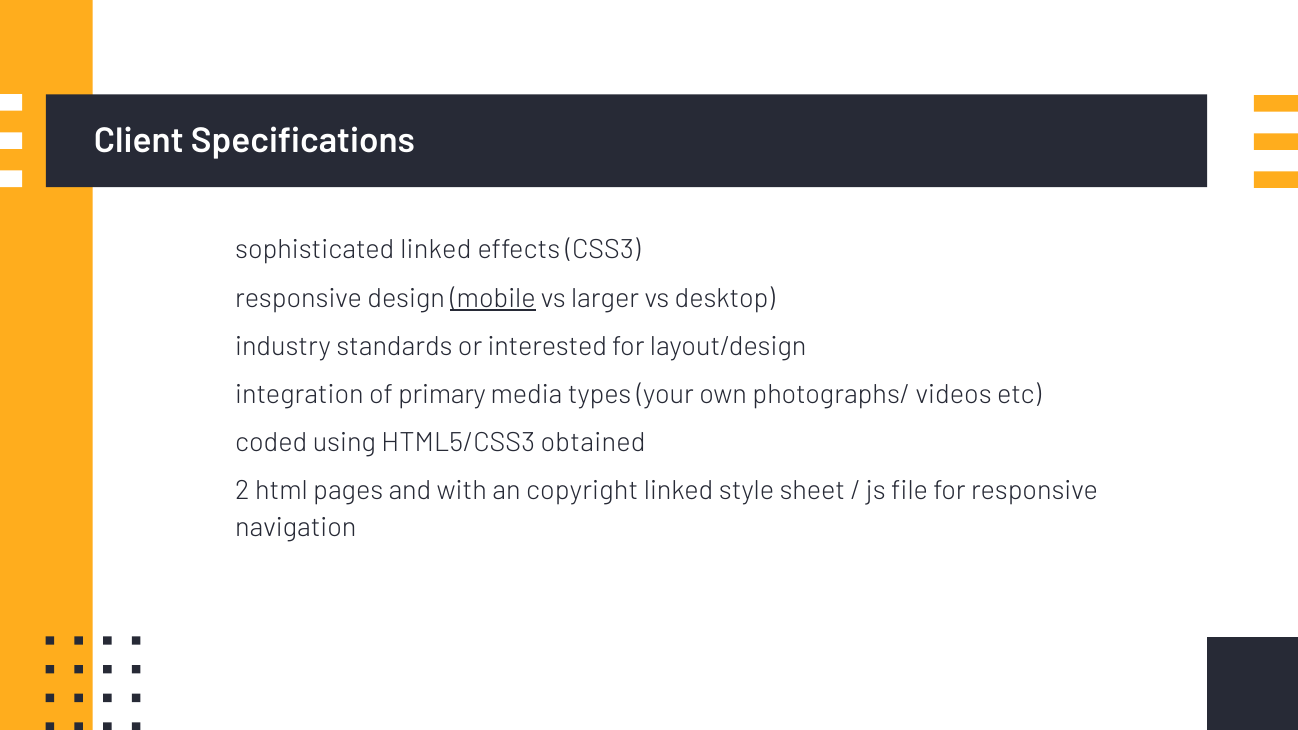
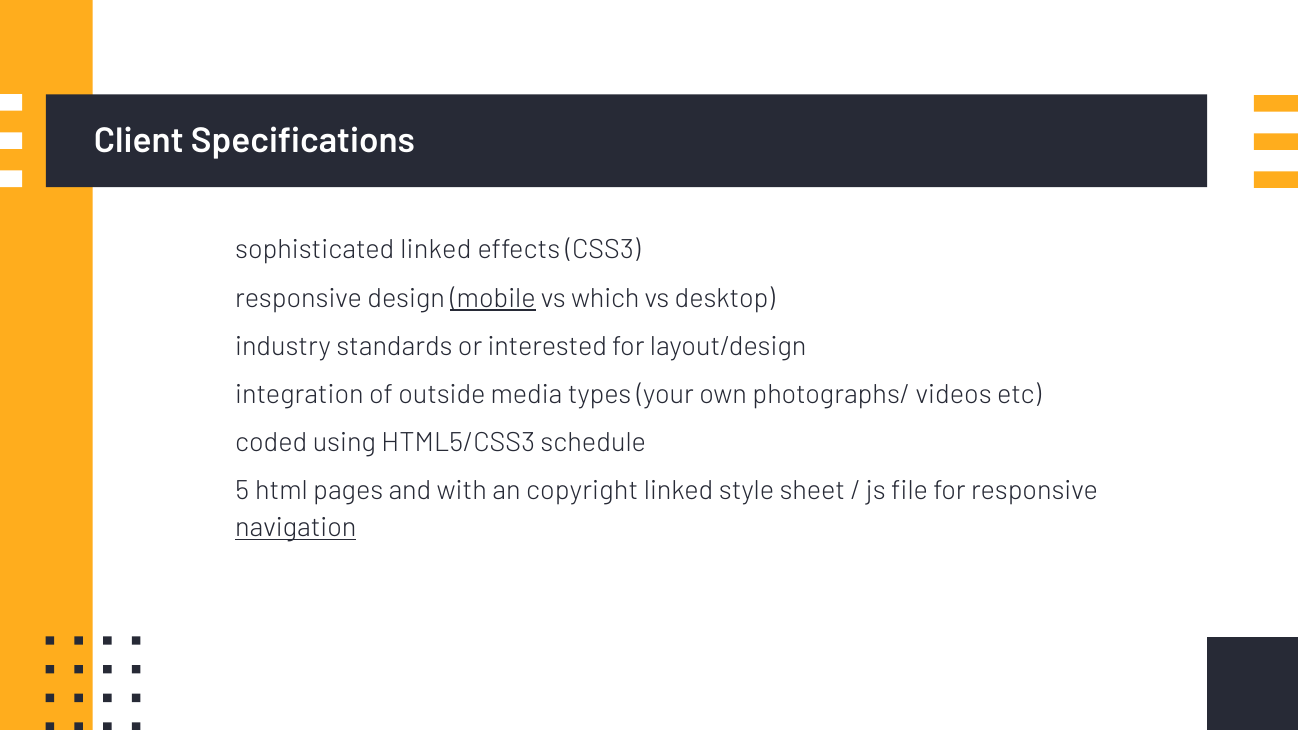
larger: larger -> which (605, 298)
primary: primary -> outside (442, 394)
obtained: obtained -> schedule (593, 443)
2: 2 -> 5 (242, 491)
navigation underline: none -> present (296, 528)
